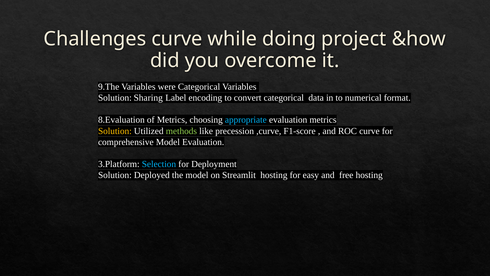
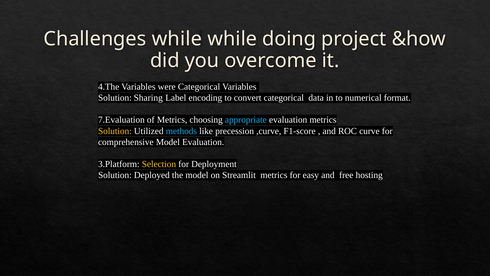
Challenges curve: curve -> while (177, 39)
9.The: 9.The -> 4.The (109, 87)
8.Evaluation: 8.Evaluation -> 7.Evaluation (121, 120)
methods colour: light green -> light blue (181, 131)
Selection colour: light blue -> yellow (159, 164)
Streamlit hosting: hosting -> metrics (274, 175)
